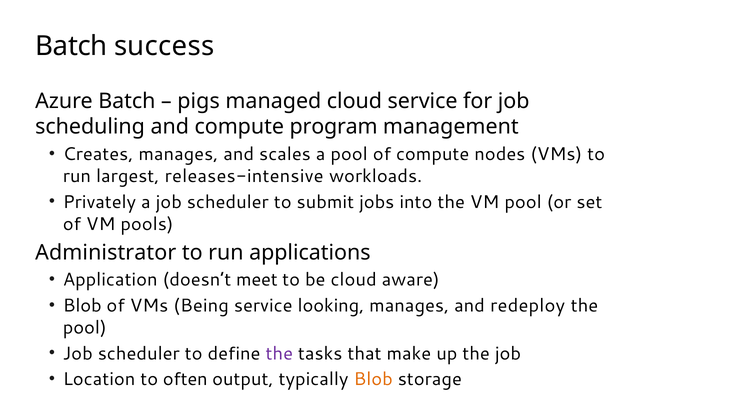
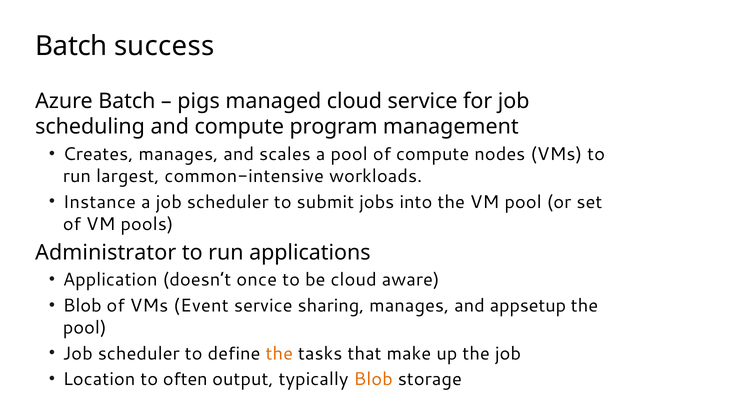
releases-intensive: releases-intensive -> common-intensive (244, 176)
Privately: Privately -> Instance (99, 202)
meet: meet -> once (257, 280)
Being: Being -> Event (201, 305)
looking: looking -> sharing (331, 305)
redeploy: redeploy -> appsetup (528, 305)
the colour: purple -> orange (279, 353)
